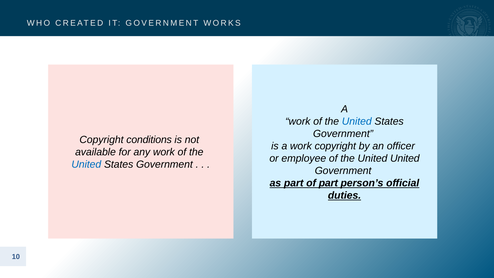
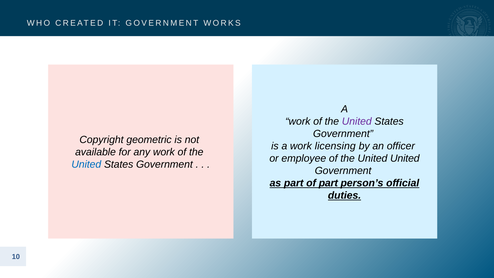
United colour: blue -> purple (357, 121)
conditions: conditions -> geometric (149, 140)
work copyright: copyright -> licensing (335, 146)
